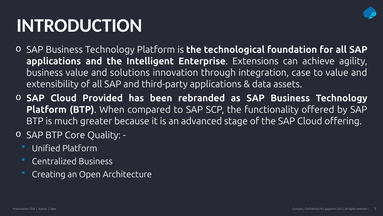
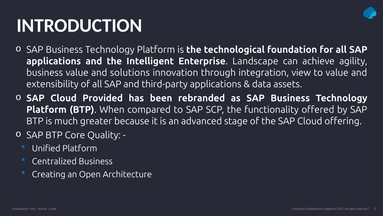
Extensions: Extensions -> Landscape (255, 61)
case: case -> view (301, 72)
